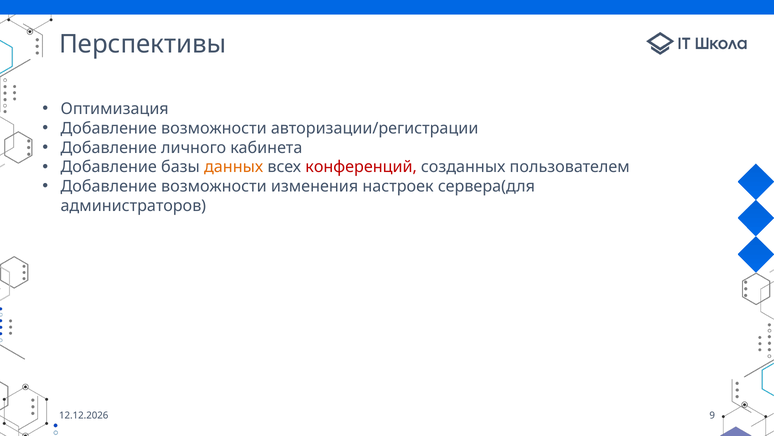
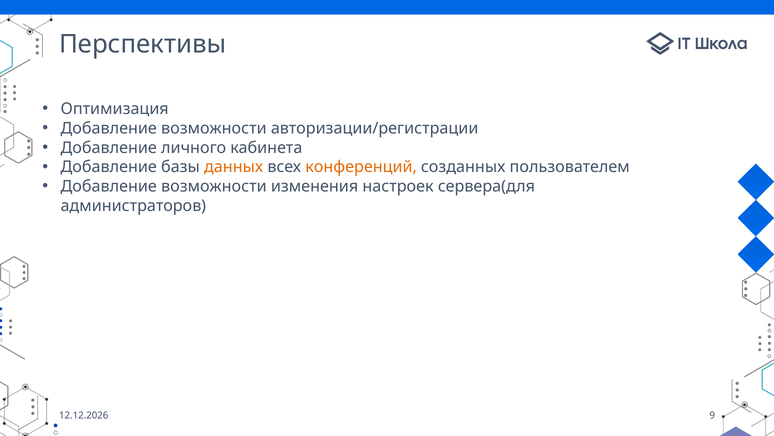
конференций colour: red -> orange (361, 167)
